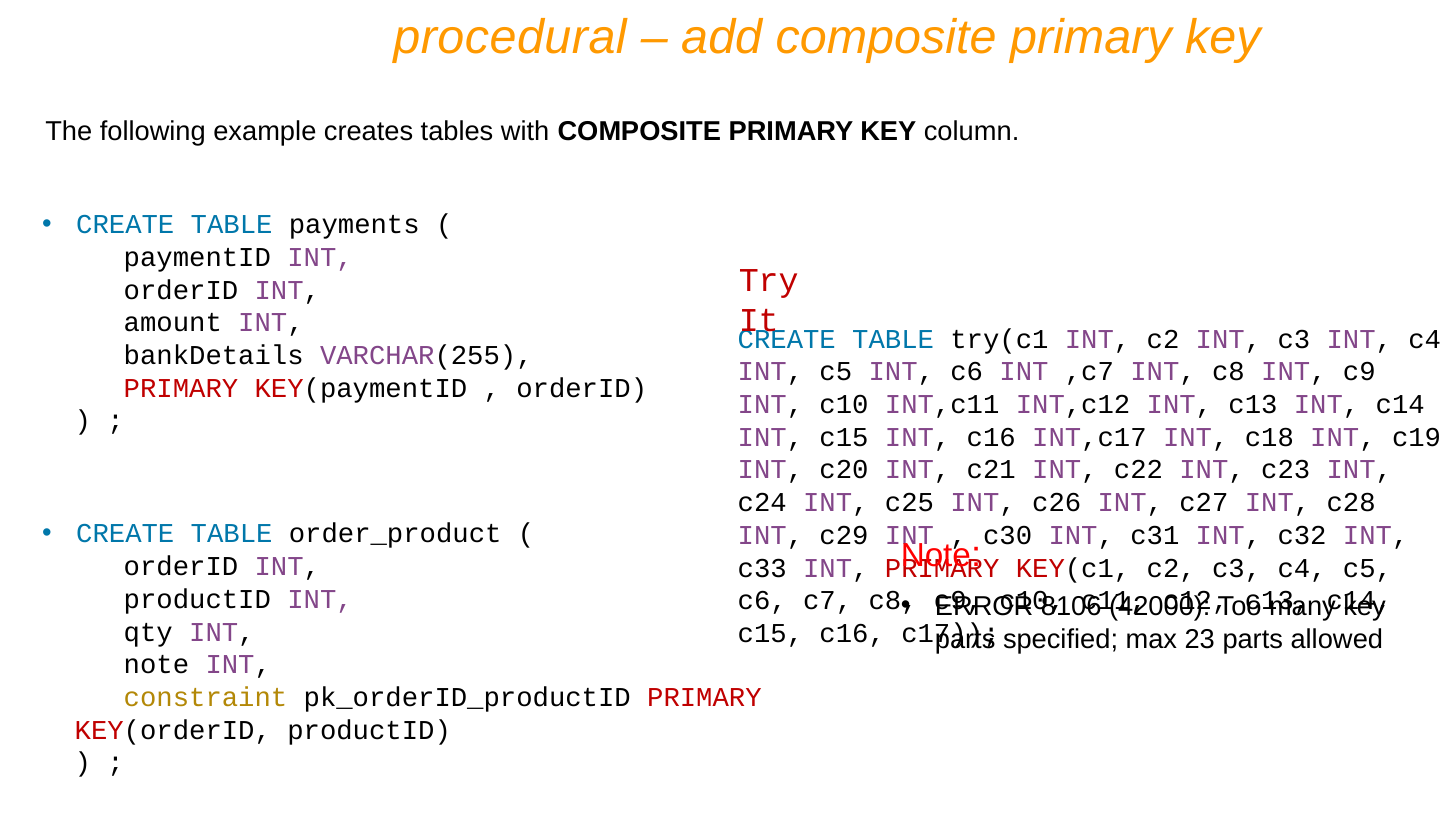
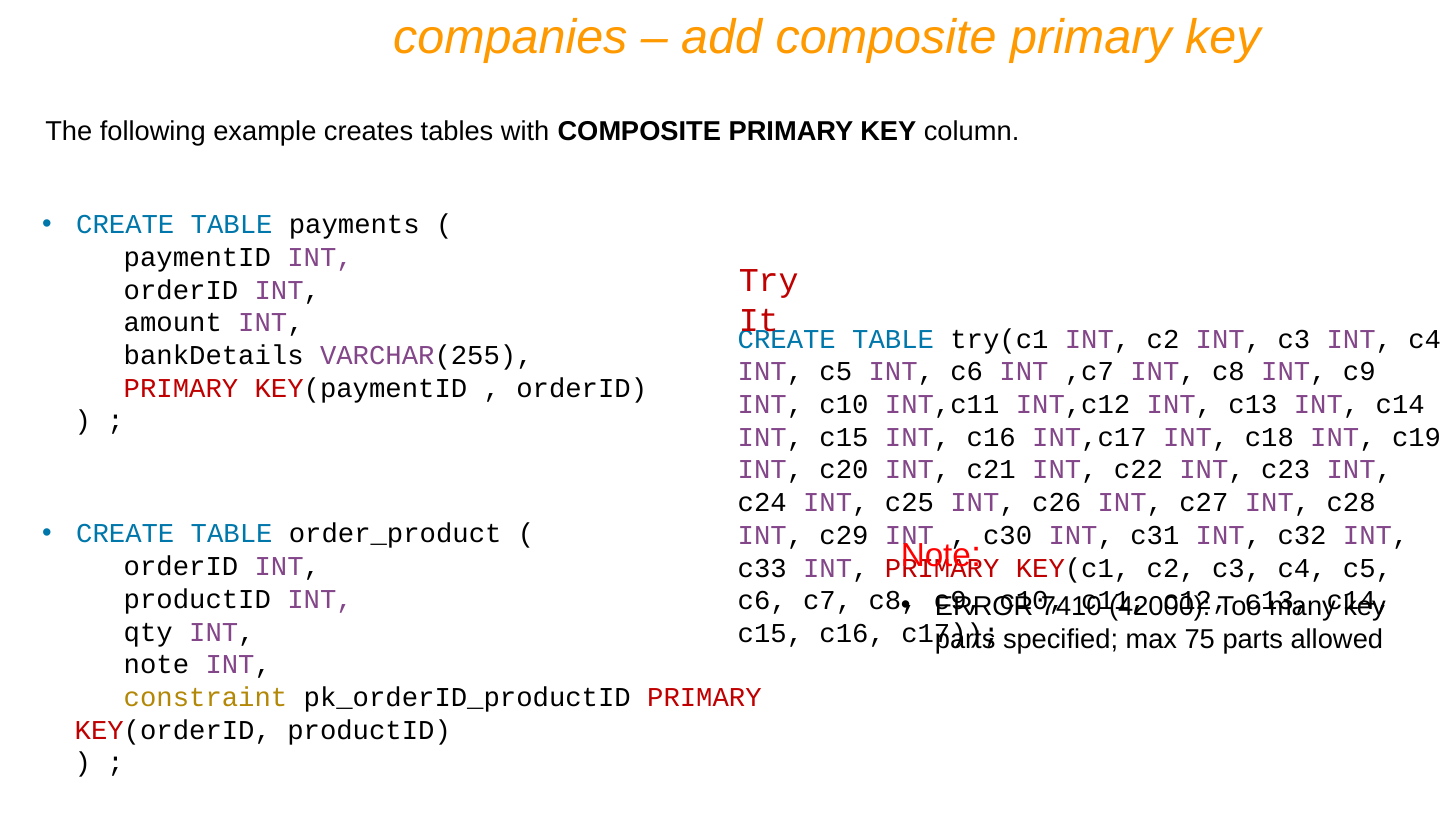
procedural: procedural -> companies (510, 38)
8106: 8106 -> 7410 (1071, 606)
23: 23 -> 75 (1200, 639)
